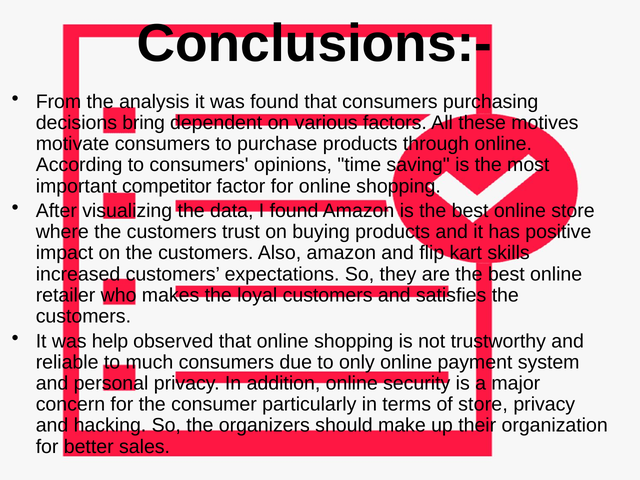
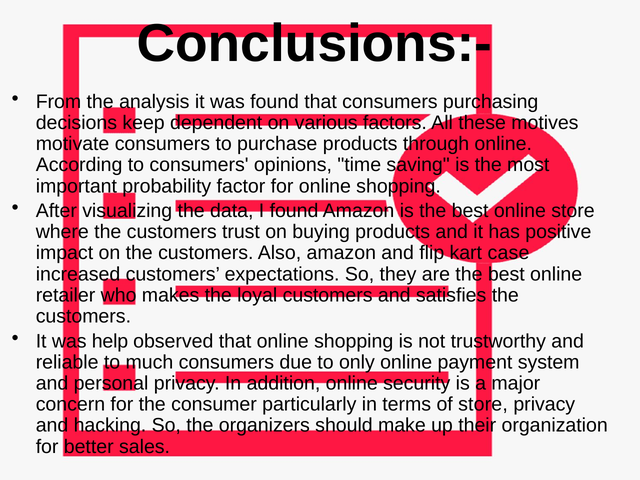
bring: bring -> keep (144, 123)
competitor: competitor -> probability (167, 186)
skills: skills -> case (508, 253)
